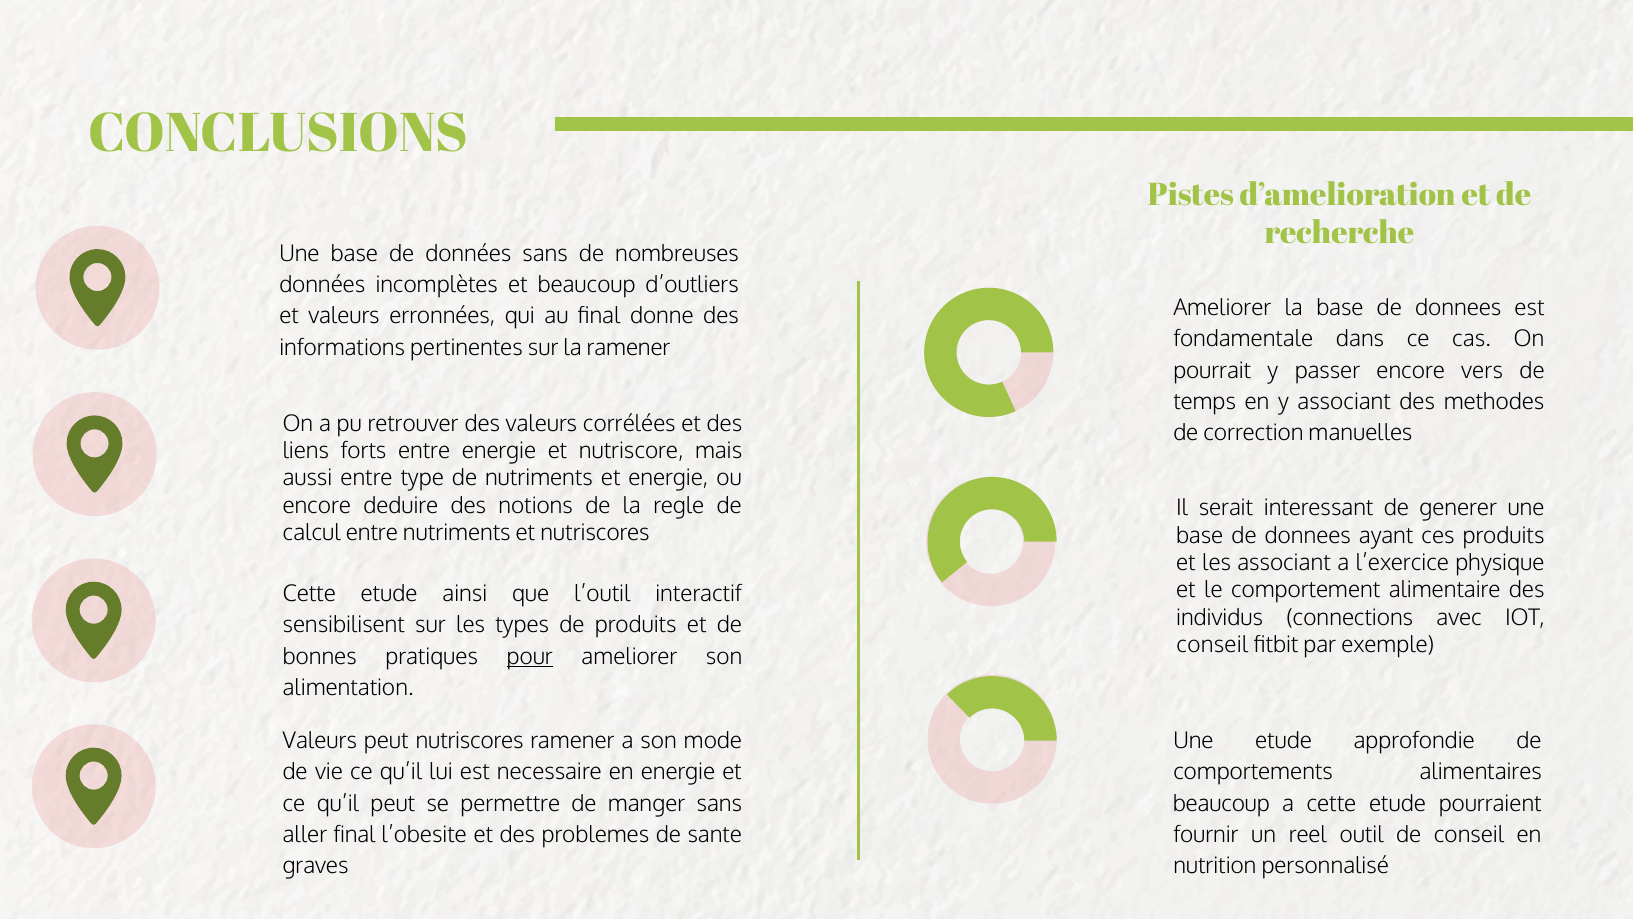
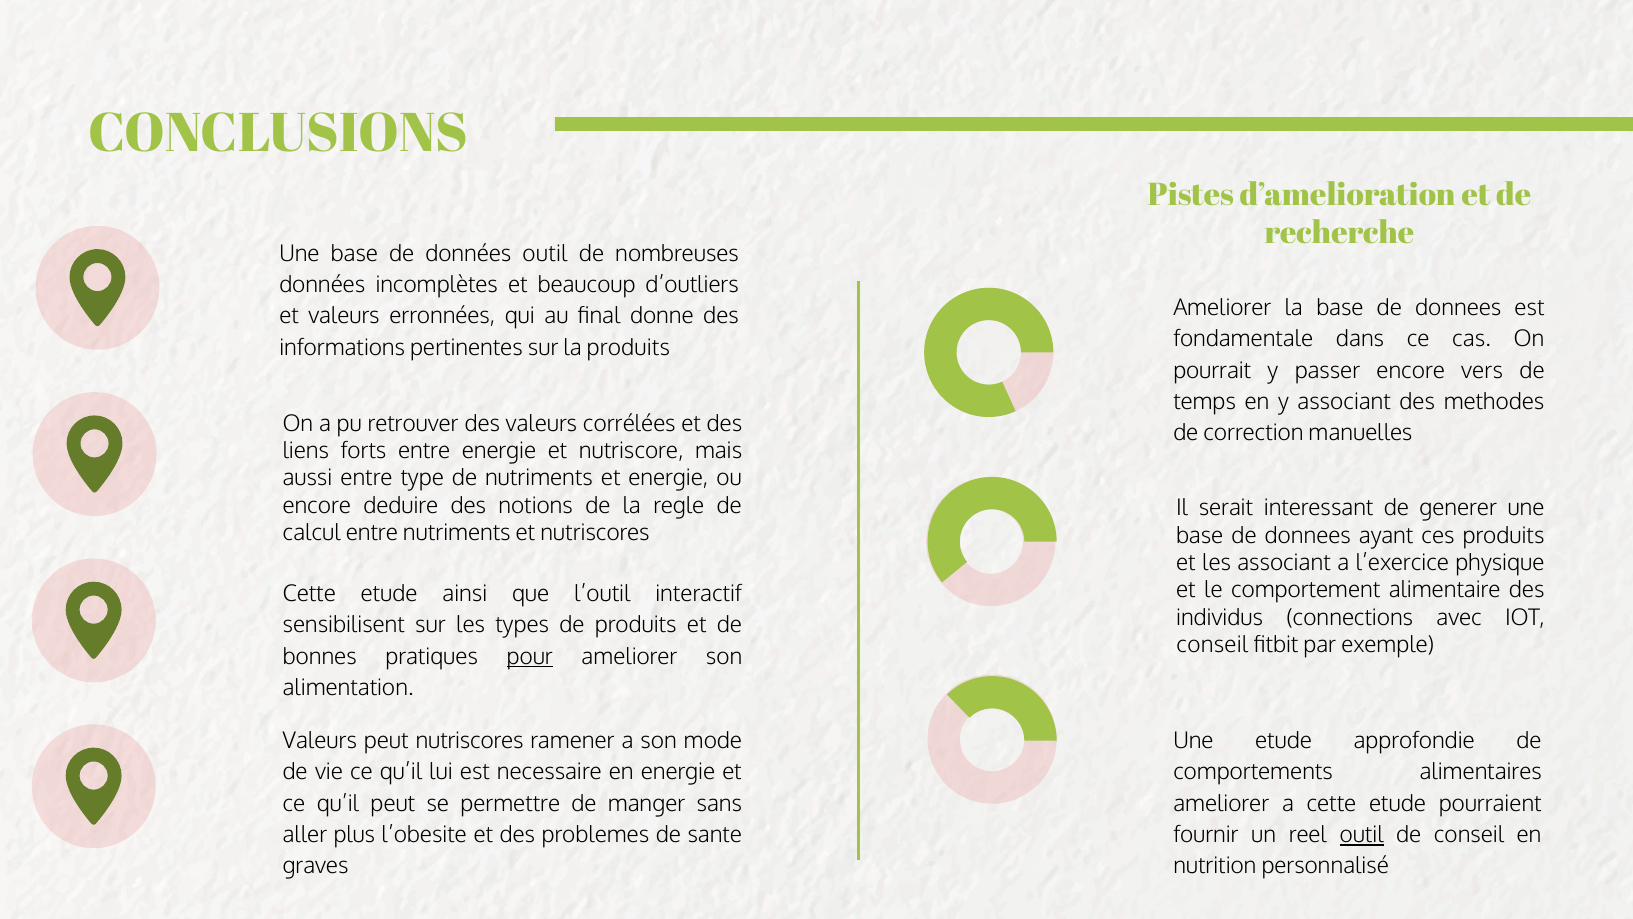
données sans: sans -> outil (545, 254)
la ramener: ramener -> produits (628, 347)
beaucoup: beaucoup -> ameliorer (1221, 803)
aller final: final -> plus (354, 835)
outil underline: none -> present (1362, 835)
